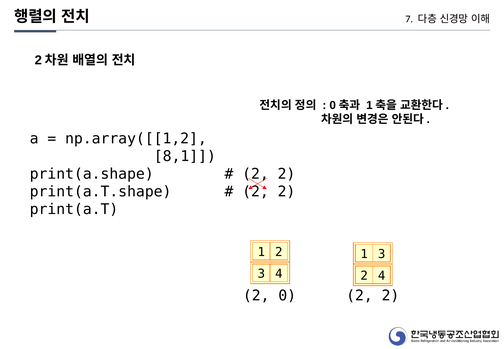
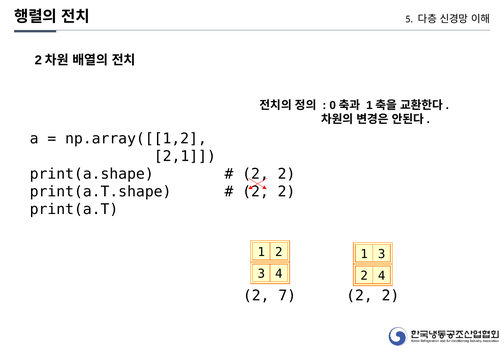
7: 7 -> 5 (409, 19)
8,1: 8,1 -> 2,1 (185, 156)
0: 0 -> 7 (287, 296)
